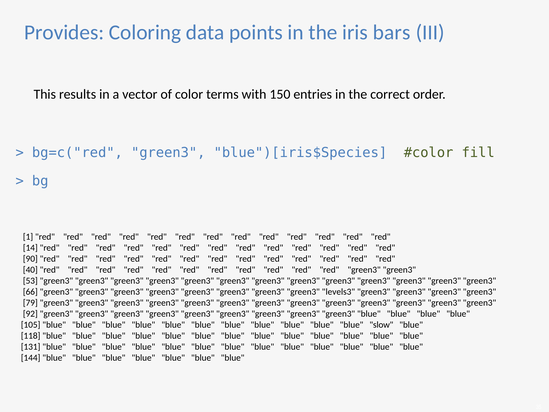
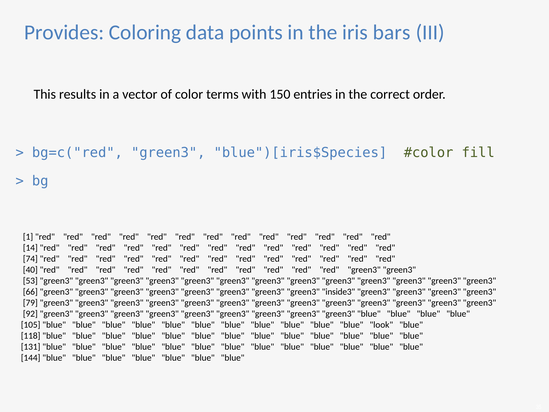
90: 90 -> 74 (30, 259)
levels3: levels3 -> inside3 (339, 292)
slow: slow -> look (381, 325)
